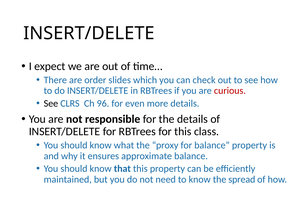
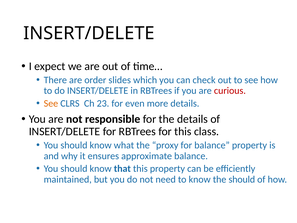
See colour: black -> orange (51, 103)
96: 96 -> 23 (103, 103)
the spread: spread -> should (242, 179)
